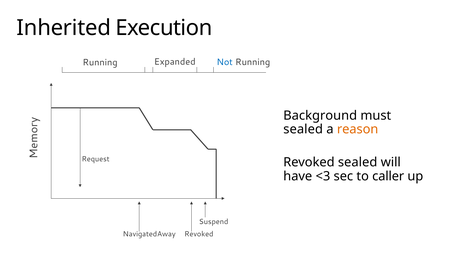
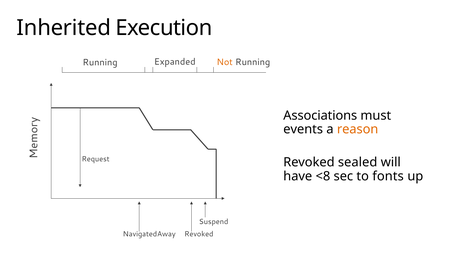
Not colour: blue -> orange (225, 62)
Background: Background -> Associations (320, 115)
sealed: sealed -> events (303, 129)
<3: <3 -> <8 (323, 176)
caller: caller -> fonts (388, 176)
